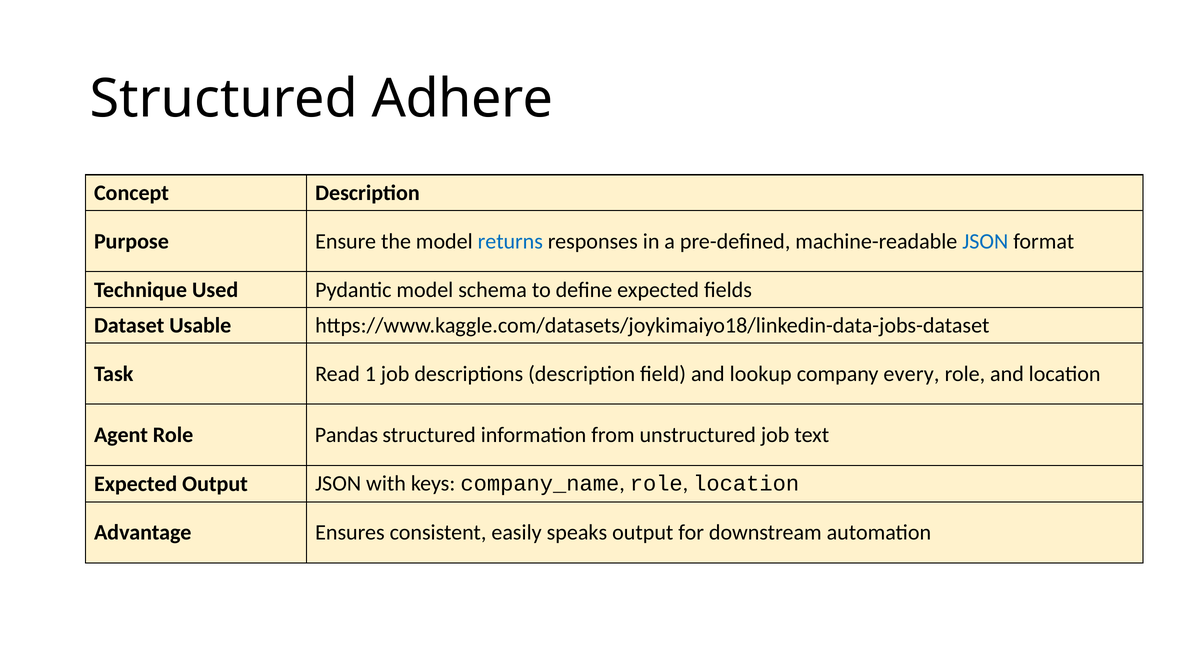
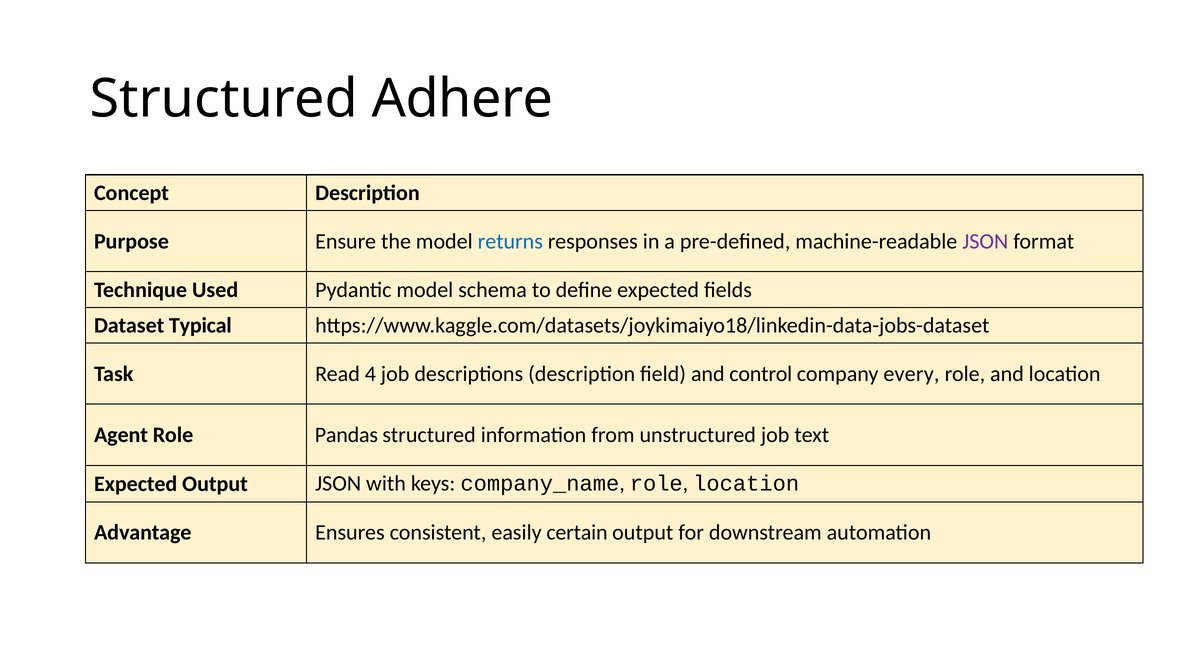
JSON colour: blue -> purple (985, 241)
Usable: Usable -> Typical (200, 325)
1: 1 -> 4 (370, 374)
lookup: lookup -> control (761, 374)
speaks: speaks -> certain (577, 533)
